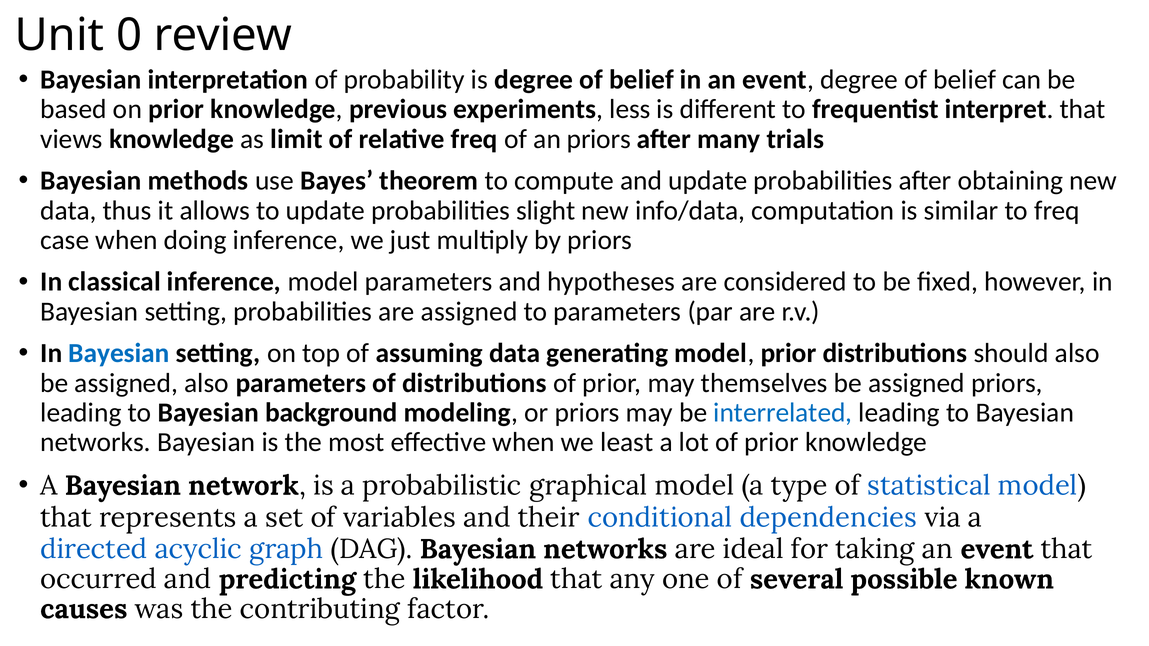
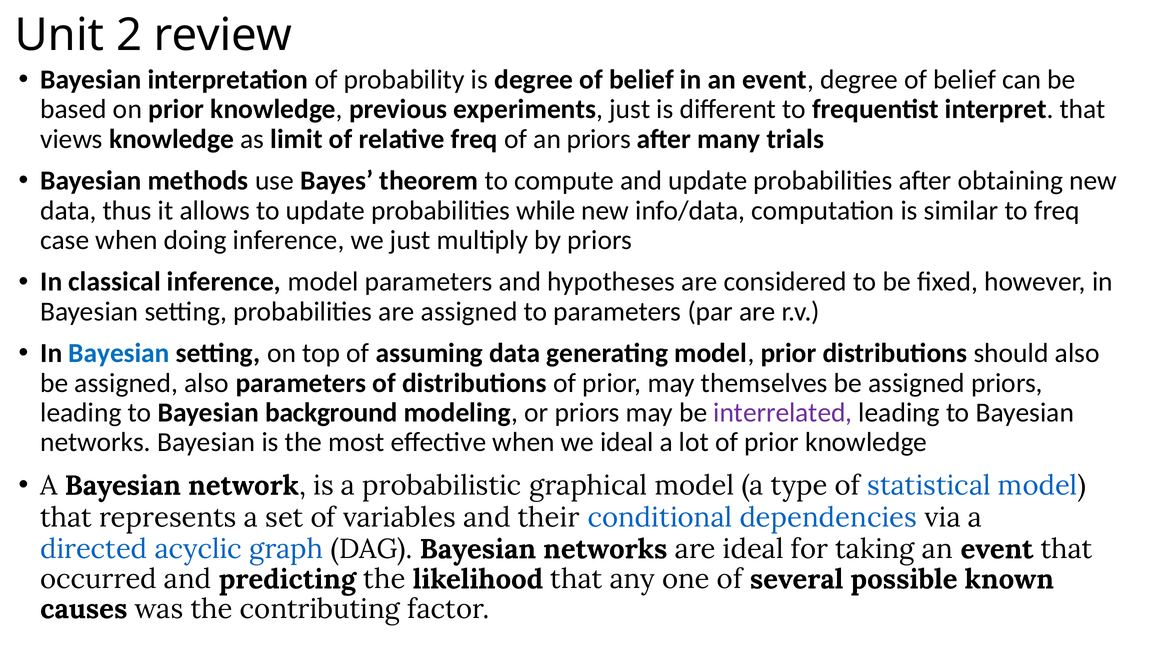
0: 0 -> 2 (129, 35)
experiments less: less -> just (630, 109)
slight: slight -> while (546, 211)
interrelated colour: blue -> purple (783, 413)
we least: least -> ideal (627, 443)
